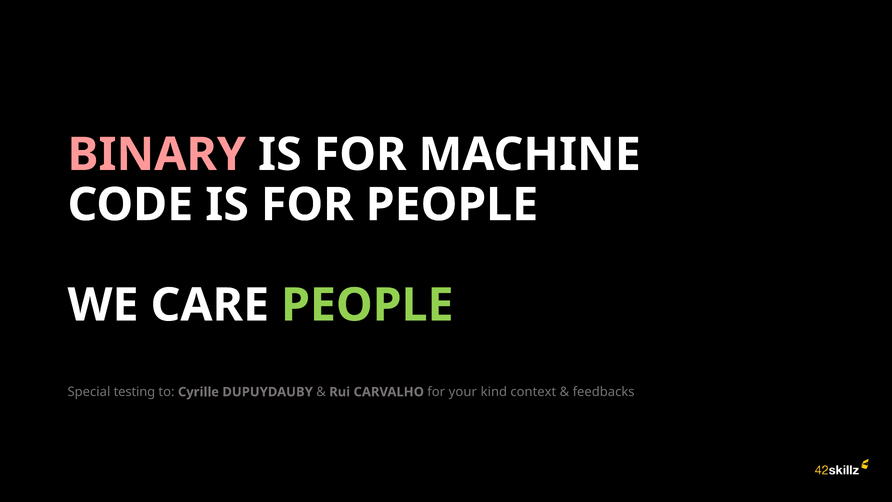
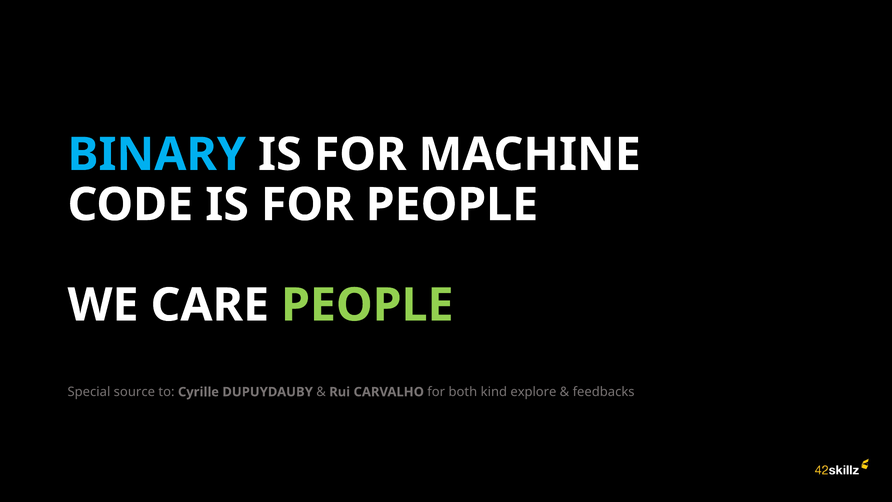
BINARY colour: pink -> light blue (157, 155)
testing: testing -> source (134, 392)
your: your -> both (463, 392)
context: context -> explore (533, 392)
